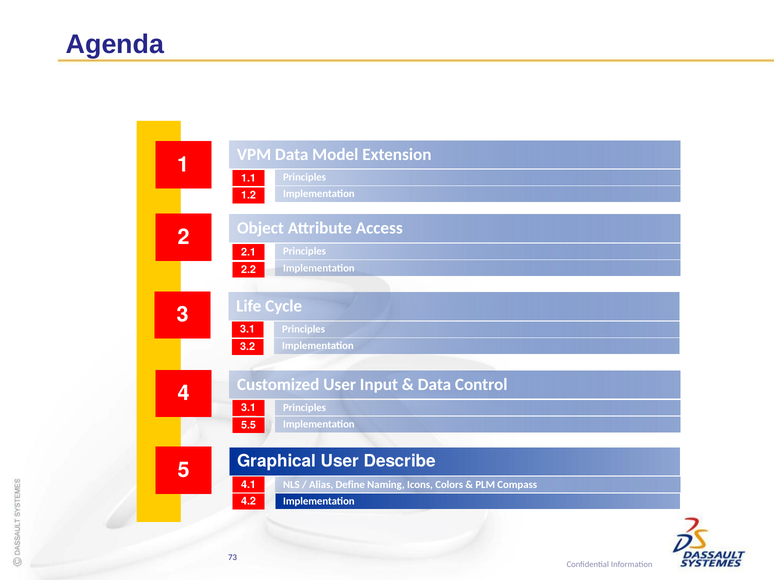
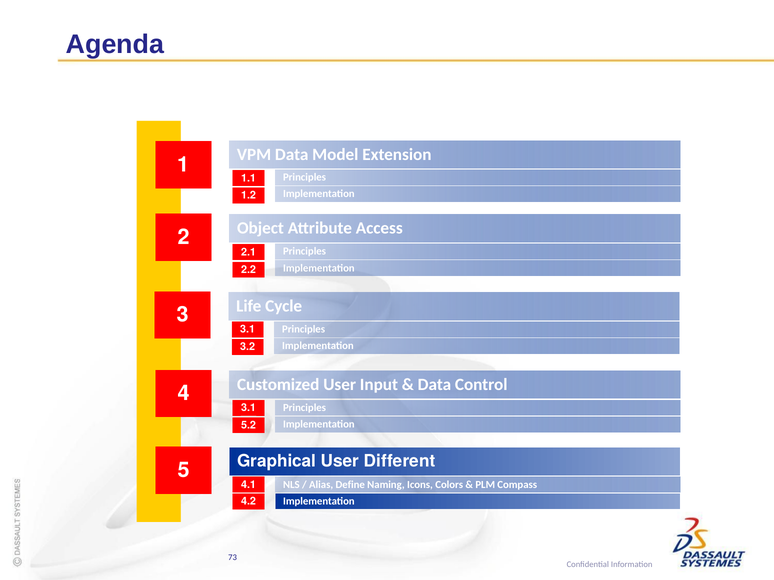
5.5: 5.5 -> 5.2 (249, 425)
Describe: Describe -> Different (400, 462)
